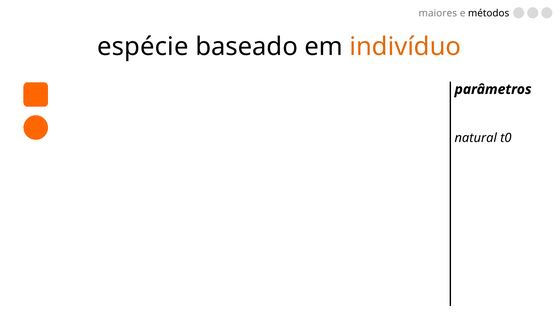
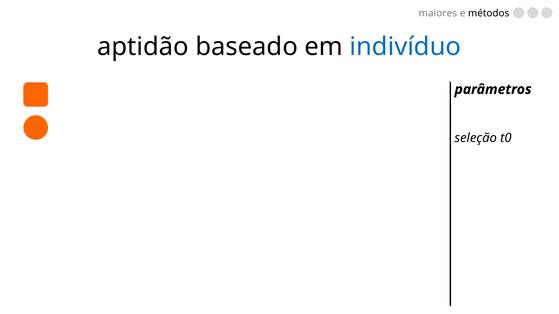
espécie: espécie -> aptidão (143, 47)
indivíduo colour: orange -> blue (405, 47)
natural: natural -> seleção (476, 138)
